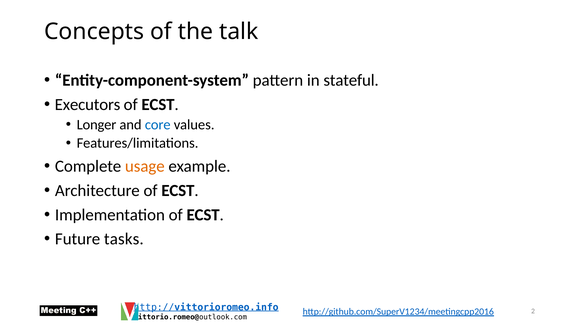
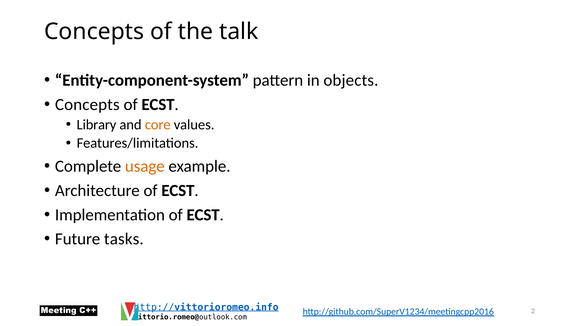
stateful: stateful -> objects (351, 80)
Executors: Executors -> Concepts (87, 104)
Longer: Longer -> Library (97, 124)
core colour: blue -> orange (158, 124)
